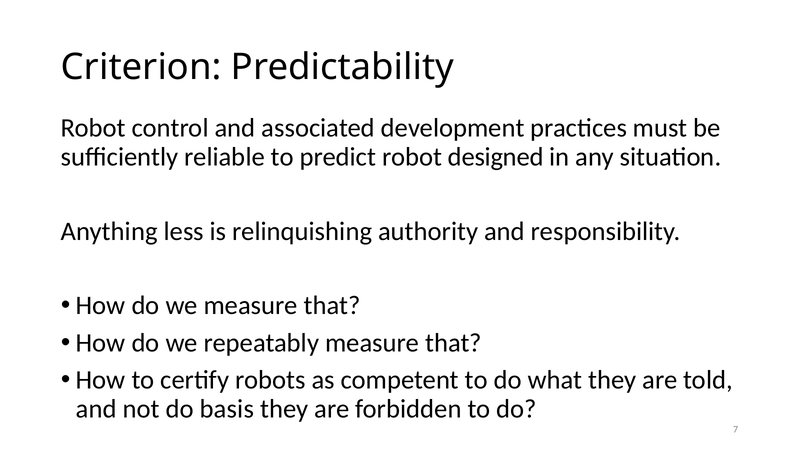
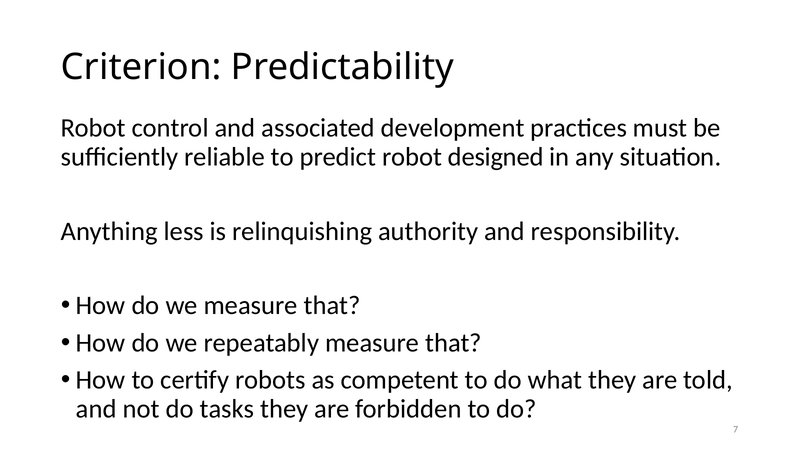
basis: basis -> tasks (227, 408)
